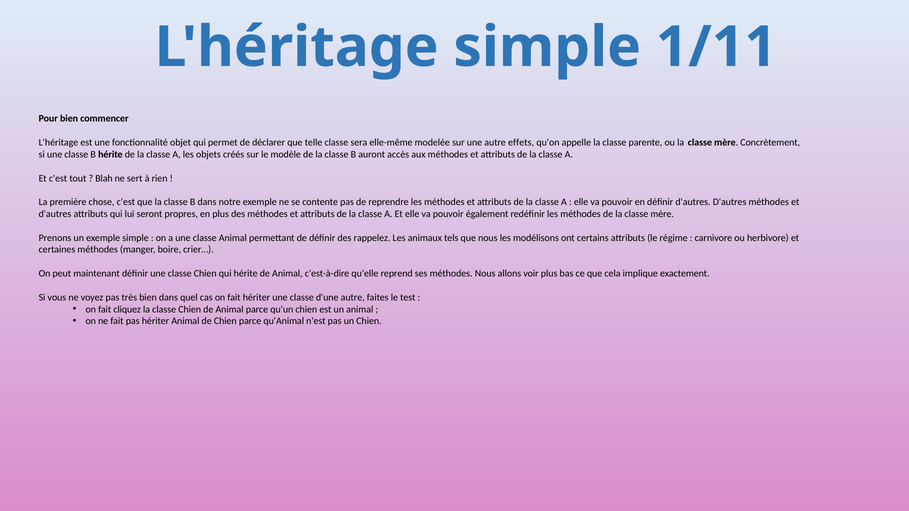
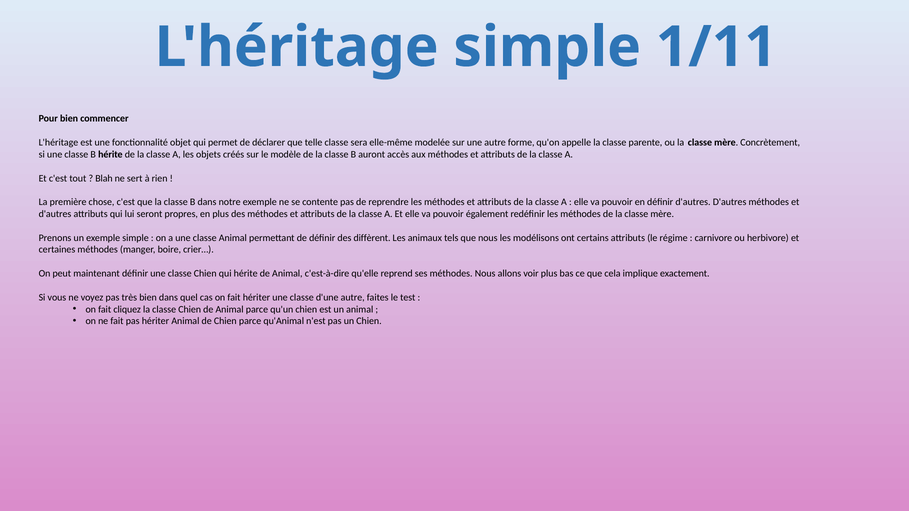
effets: effets -> forme (521, 143)
rappelez: rappelez -> diffèrent (372, 238)
